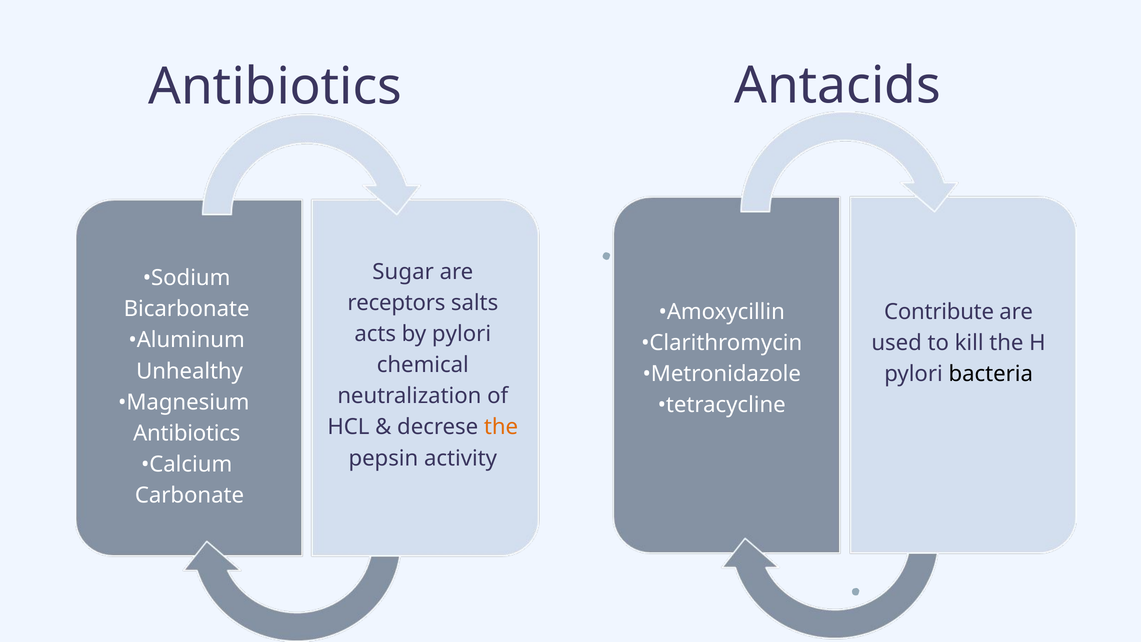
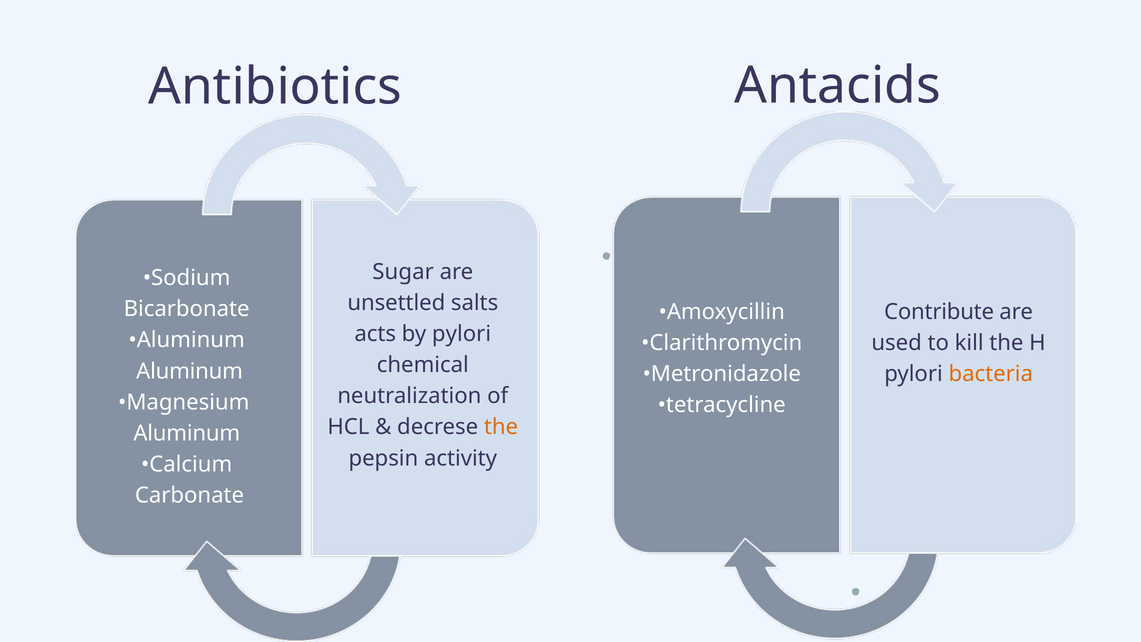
receptors: receptors -> unsettled (396, 303)
Unhealthy: Unhealthy -> Aluminum (190, 371)
bacteria colour: black -> orange (991, 374)
Antibiotics: Antibiotics -> Aluminum (187, 433)
